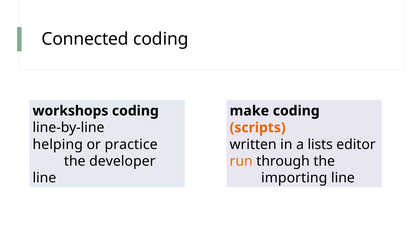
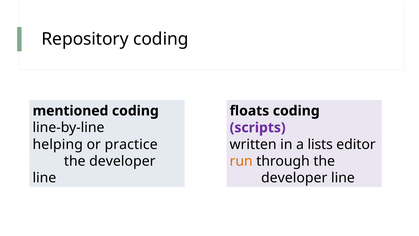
Connected: Connected -> Repository (85, 39)
workshops: workshops -> mentioned (70, 111)
make: make -> floats (249, 111)
scripts colour: orange -> purple (258, 127)
importing: importing -> developer (294, 178)
